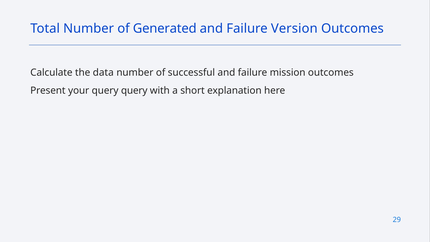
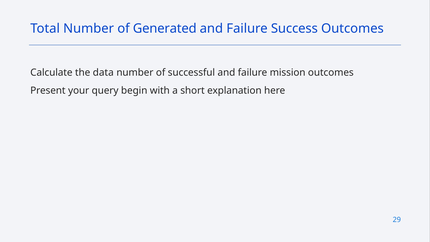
Version: Version -> Success (294, 29)
query query: query -> begin (134, 91)
